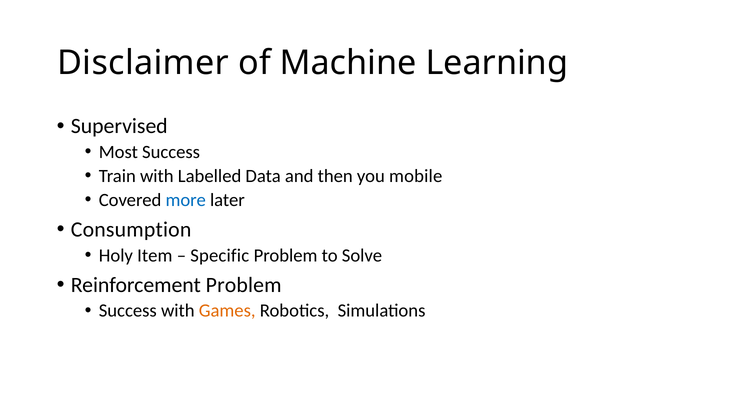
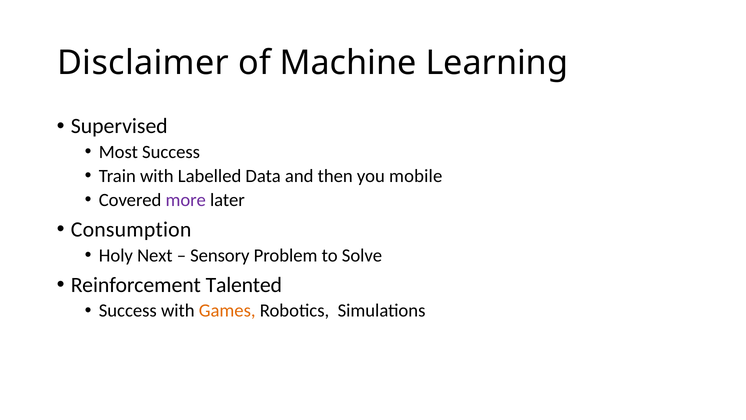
more colour: blue -> purple (186, 200)
Item: Item -> Next (155, 255)
Specific: Specific -> Sensory (220, 255)
Reinforcement Problem: Problem -> Talented (244, 285)
